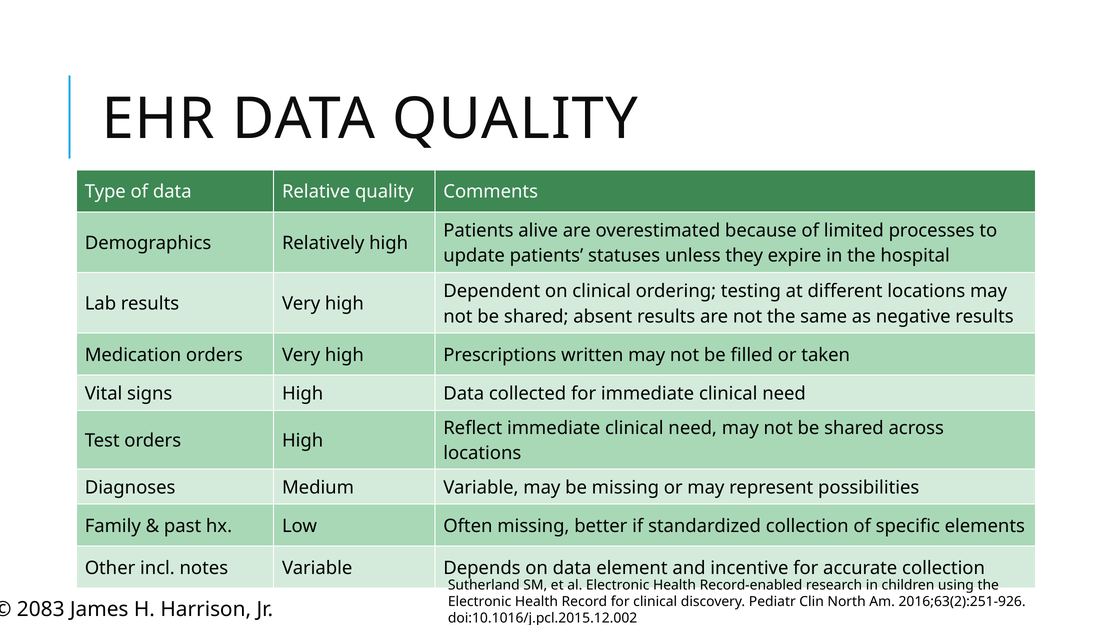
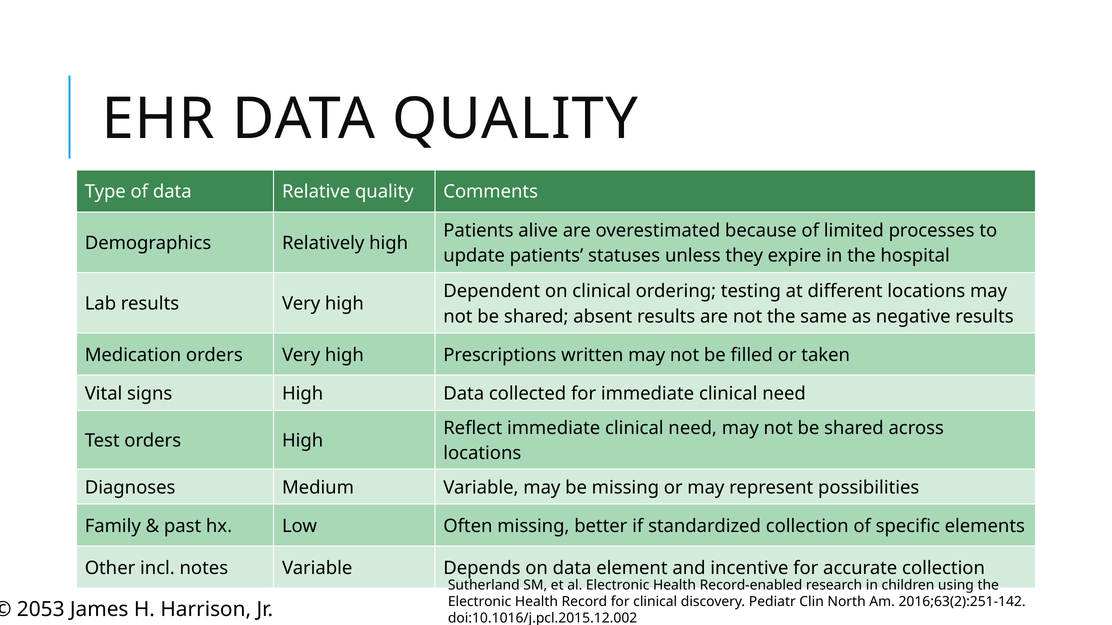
2016;63(2):251-926: 2016;63(2):251-926 -> 2016;63(2):251-142 (962, 602)
2083: 2083 -> 2053 (41, 610)
